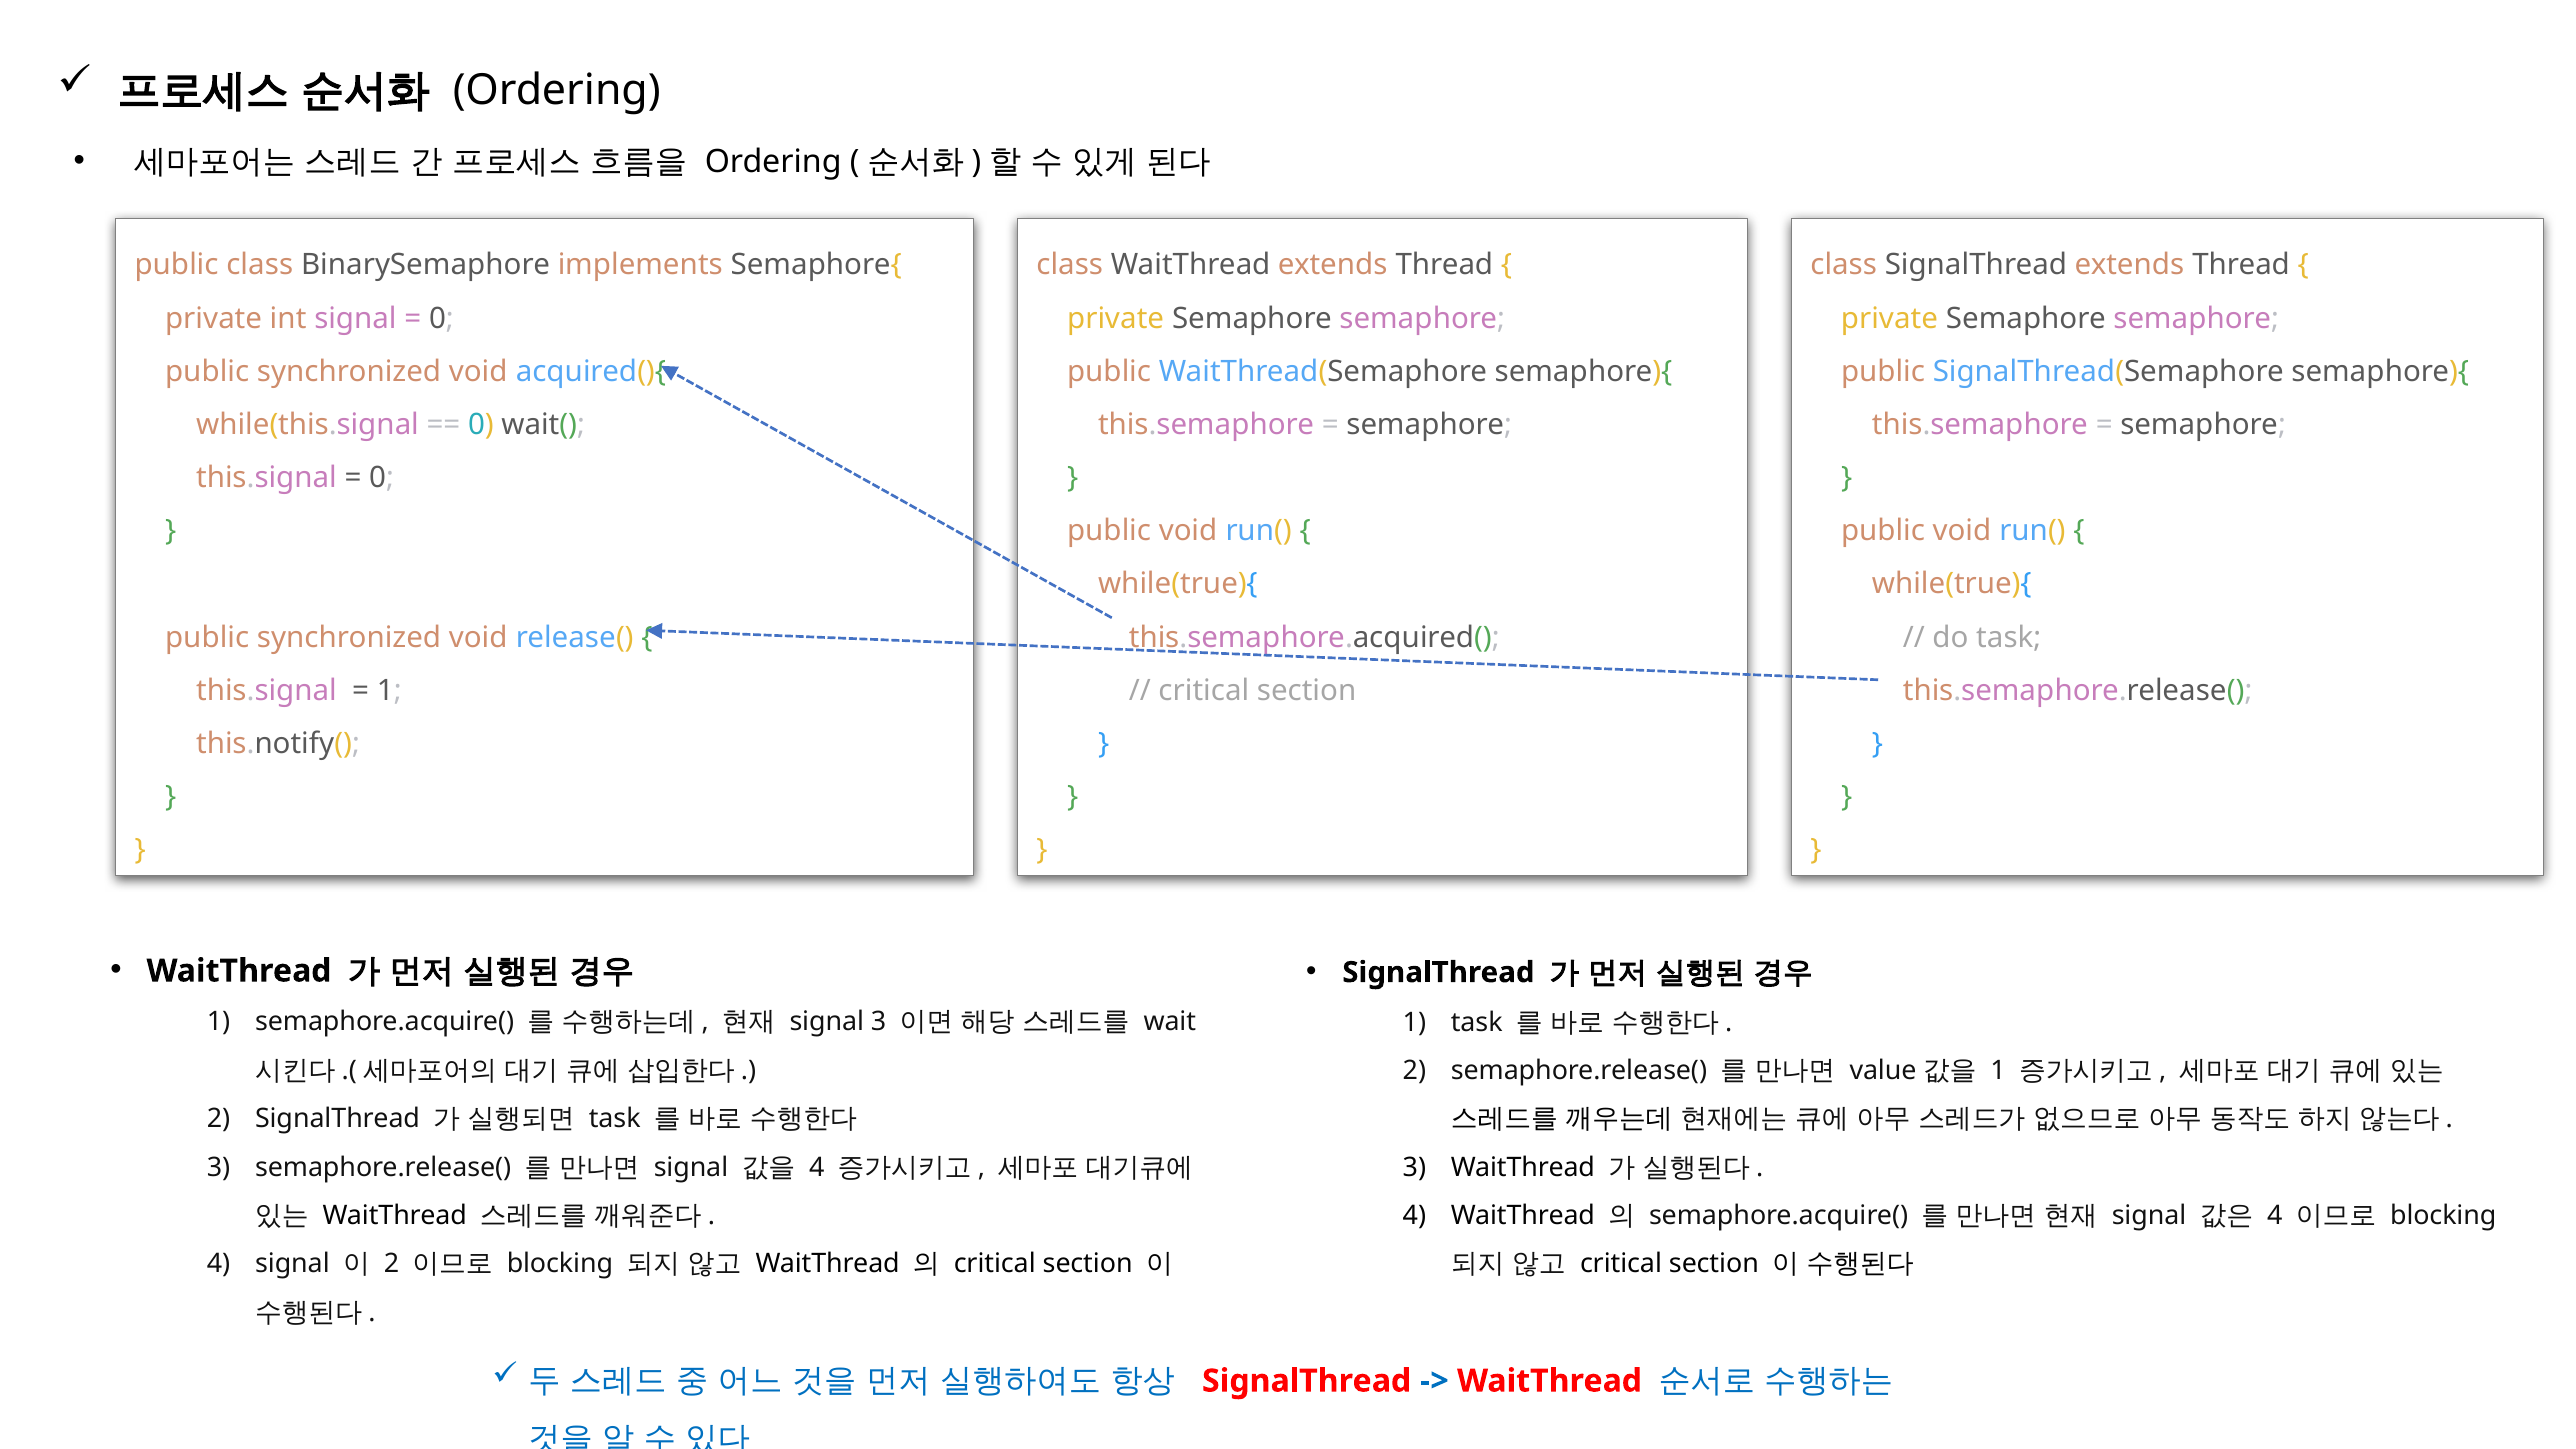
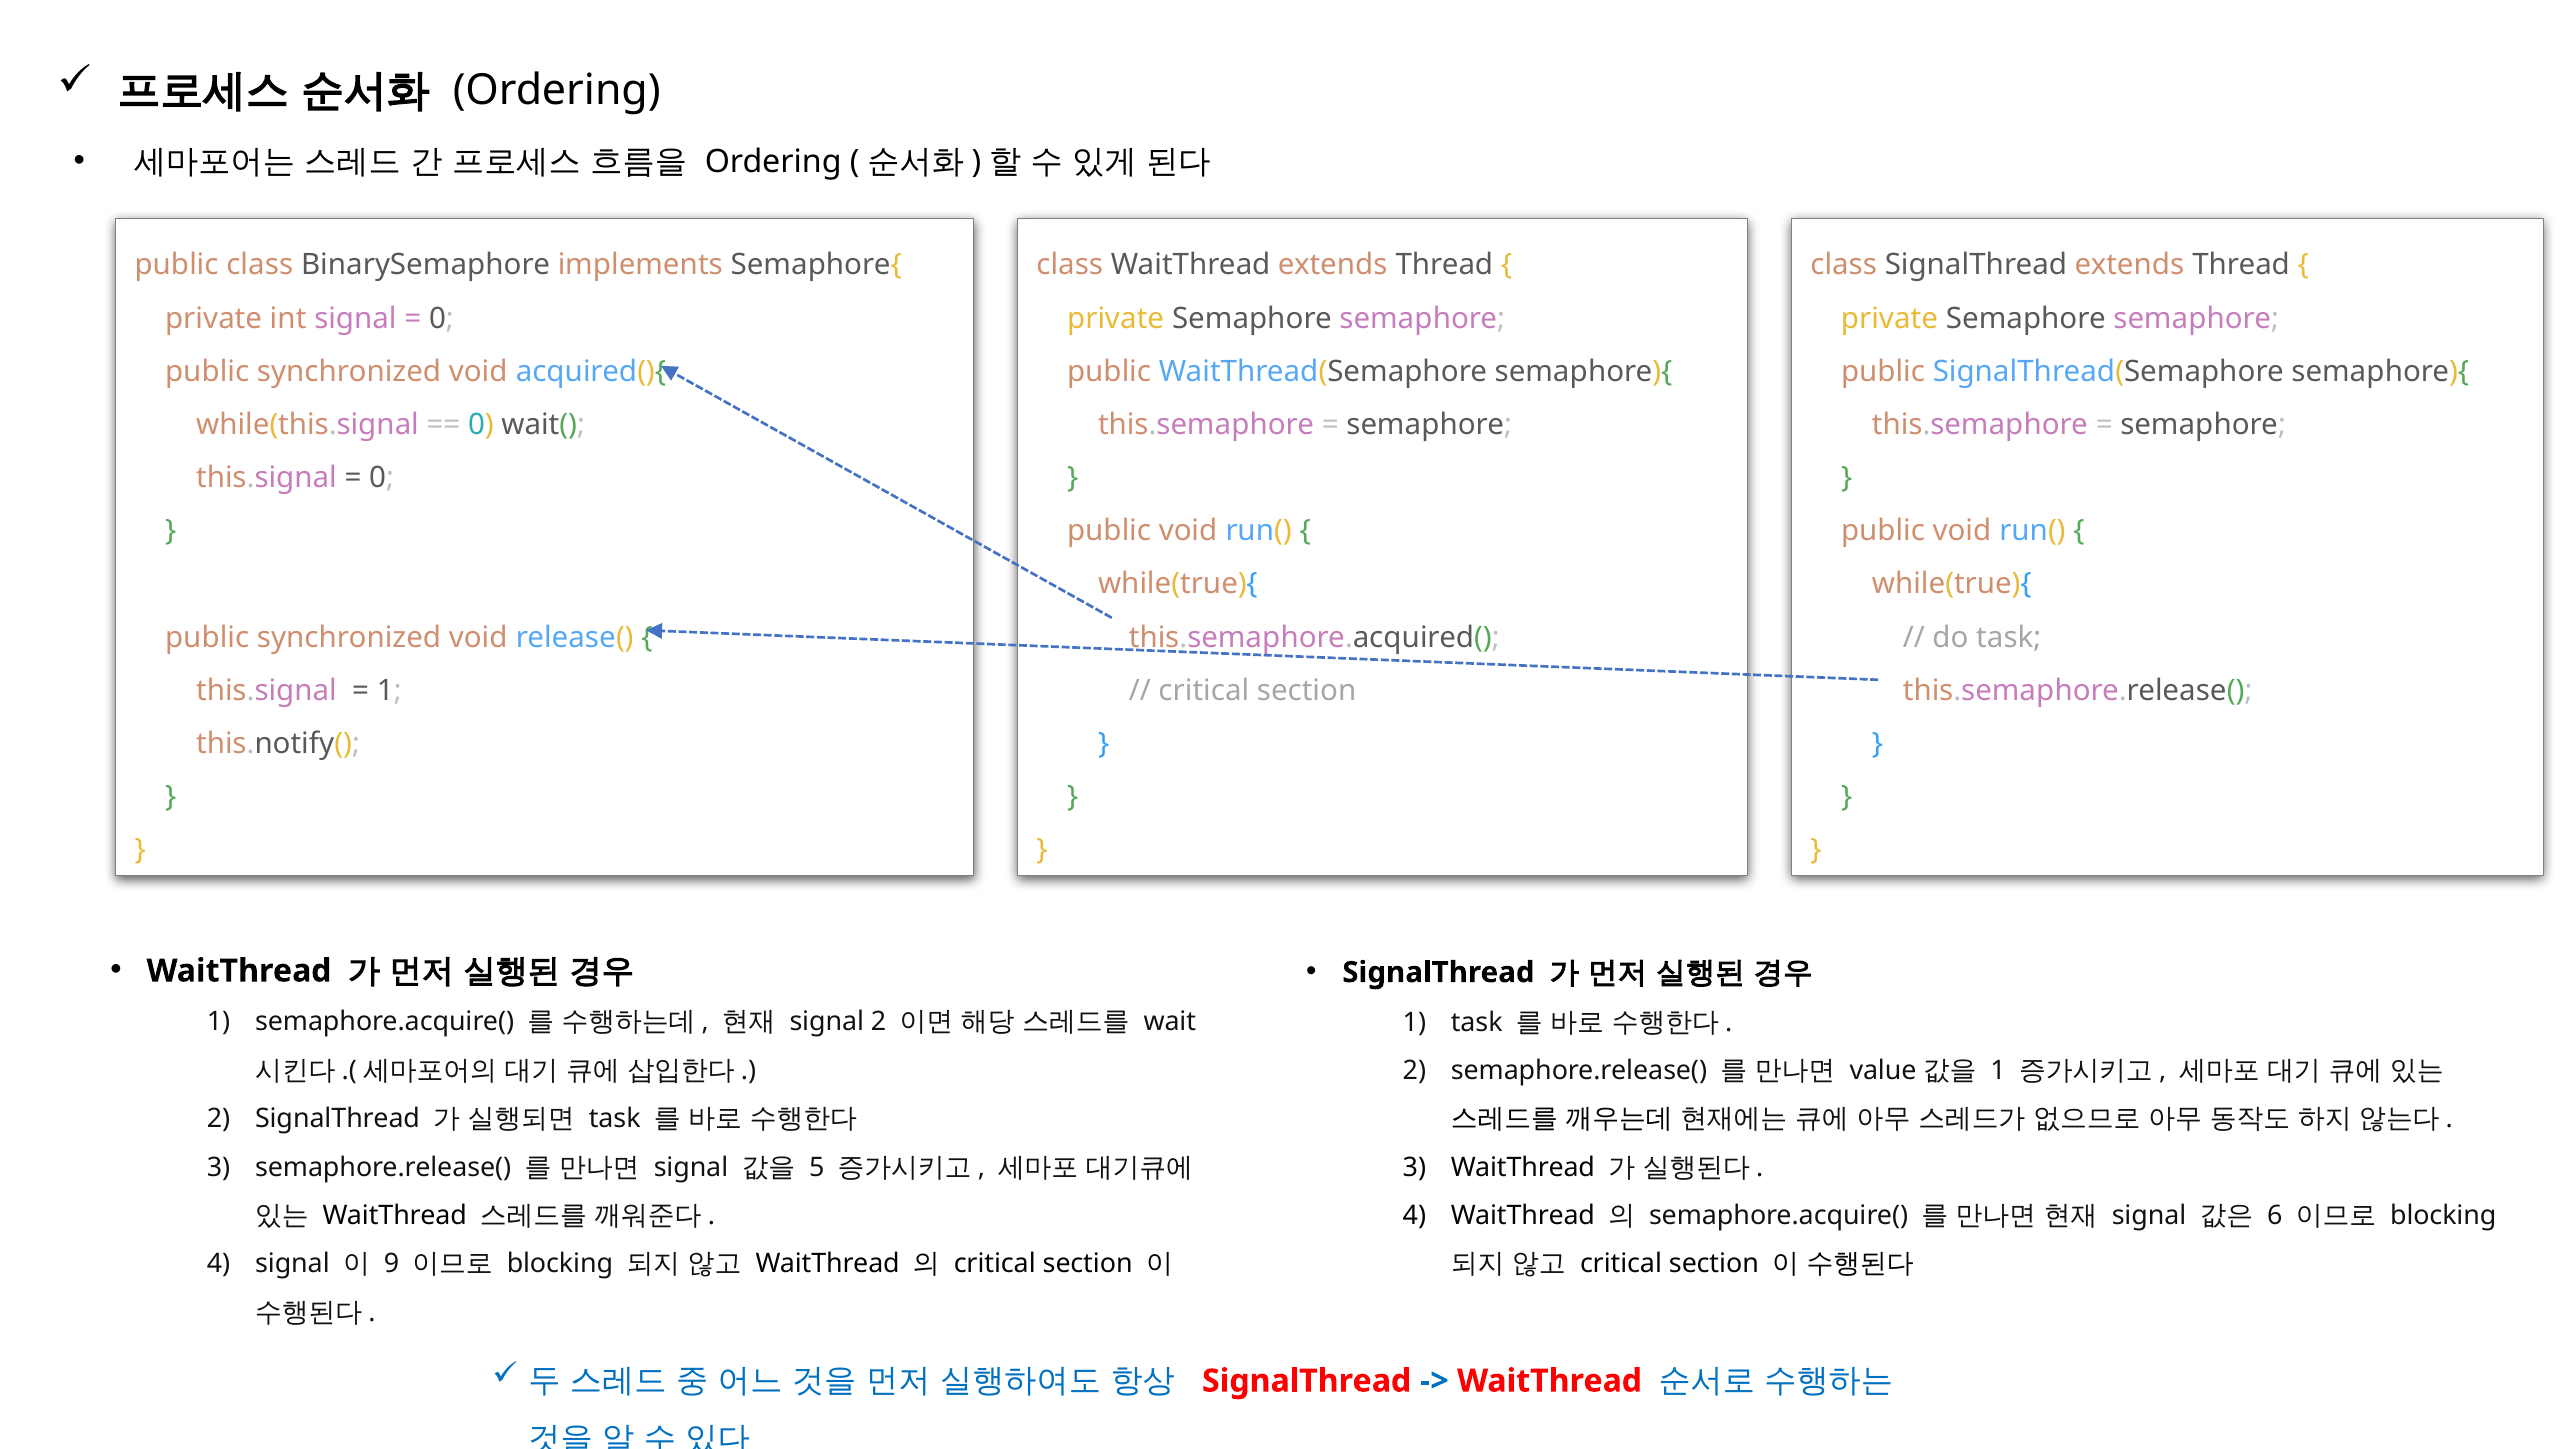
signal 3: 3 -> 2 (879, 1022)
4: 4 -> 5 (817, 1167)
4: 4 -> 6 (2275, 1216)
2: 2 -> 9 (392, 1264)
